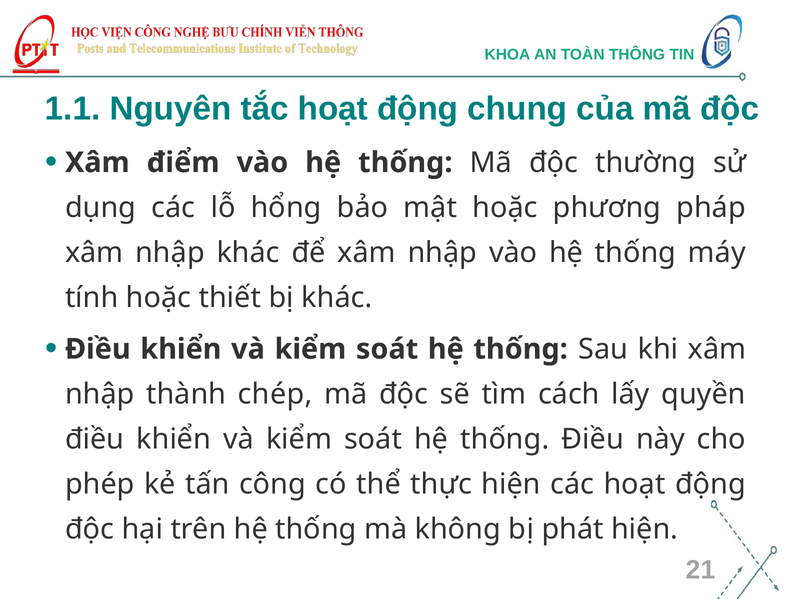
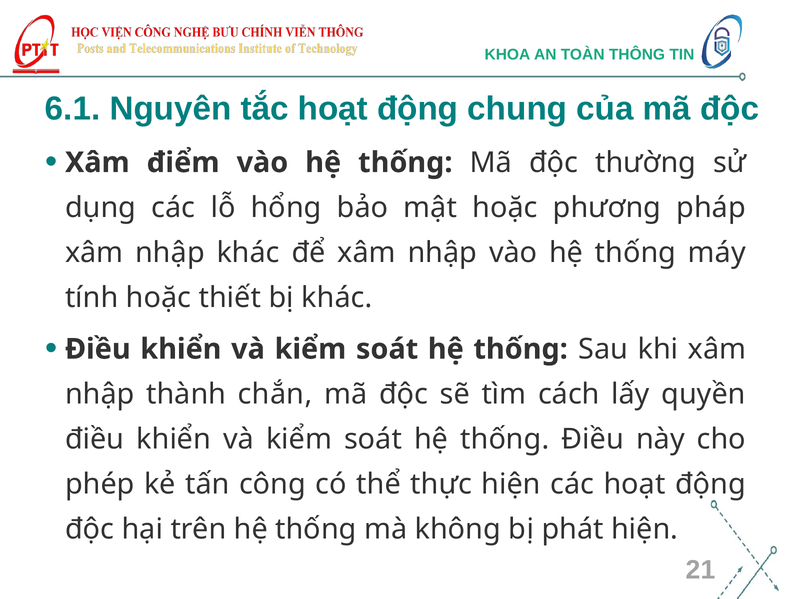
1.1: 1.1 -> 6.1 (73, 109)
chép: chép -> chắn (275, 394)
